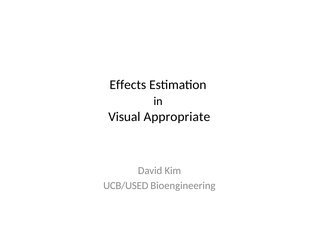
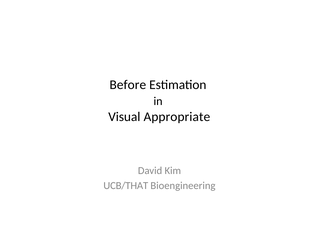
Effects: Effects -> Before (128, 85)
UCB/USED: UCB/USED -> UCB/THAT (126, 186)
